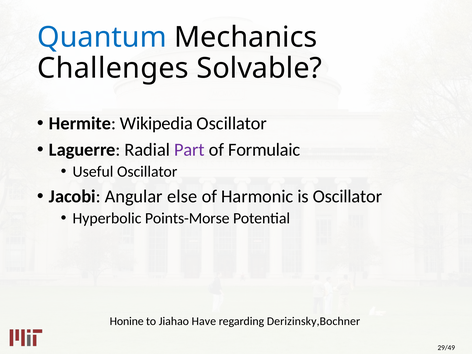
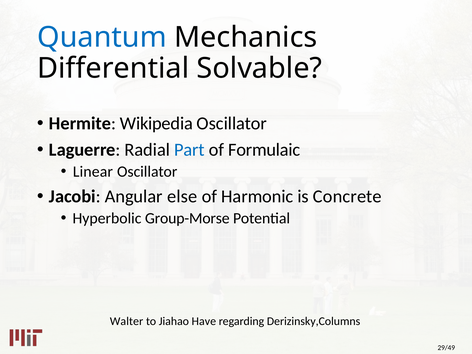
Challenges: Challenges -> Differential (113, 68)
Part colour: purple -> blue (189, 150)
Useful: Useful -> Linear (93, 172)
is Oscillator: Oscillator -> Concrete (347, 196)
Points-Morse: Points-Morse -> Group-Morse (187, 218)
Honine: Honine -> Walter (127, 321)
Derizinsky,Bochner: Derizinsky,Bochner -> Derizinsky,Columns (314, 321)
